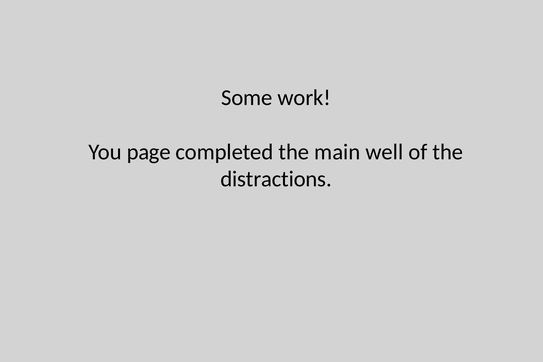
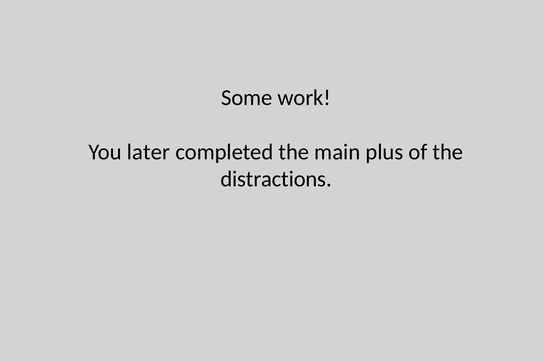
page: page -> later (148, 152)
well: well -> plus (384, 152)
